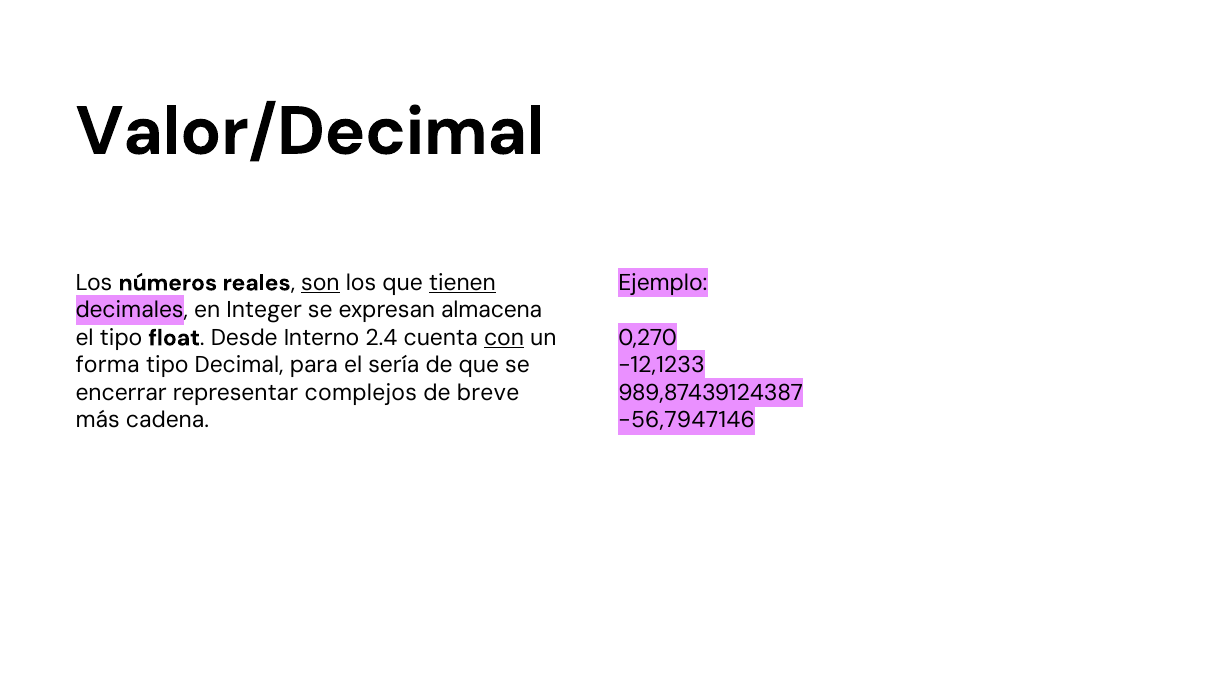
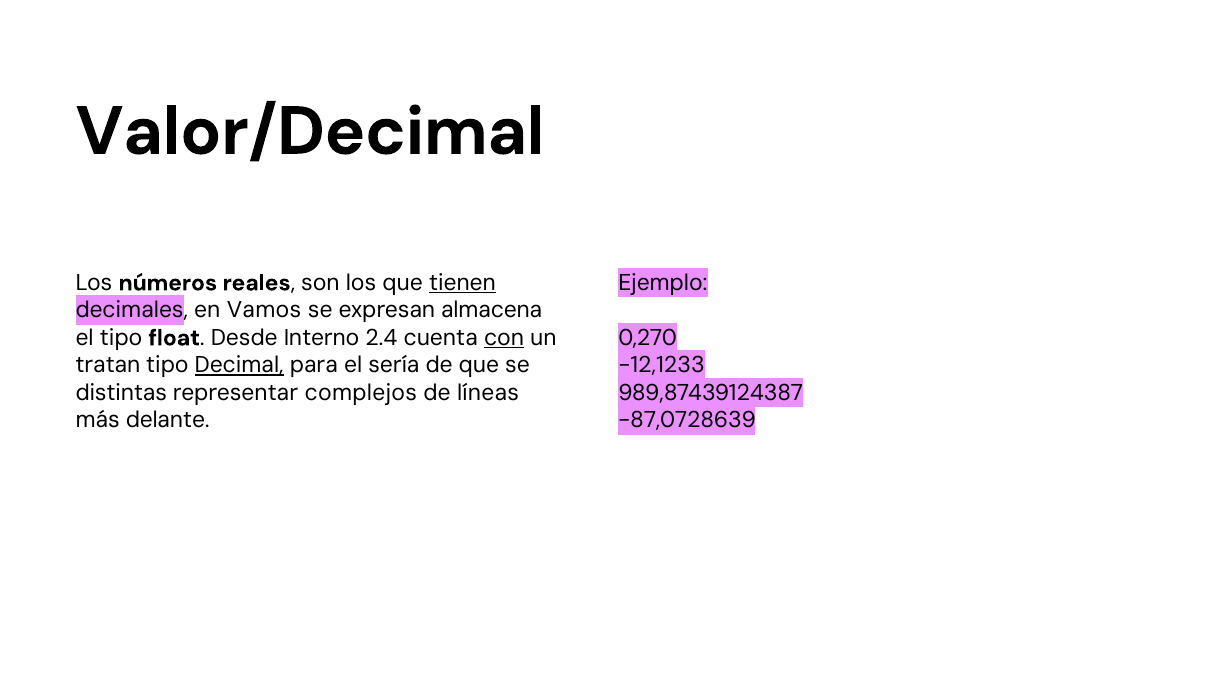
son underline: present -> none (320, 283)
Integer: Integer -> Vamos (264, 311)
forma: forma -> tratan (108, 366)
Decimal underline: none -> present (239, 366)
encerrar: encerrar -> distintas (121, 393)
breve: breve -> líneas (488, 393)
cadena: cadena -> delante (168, 421)
-56,7947146: -56,7947146 -> -87,0728639 (687, 421)
